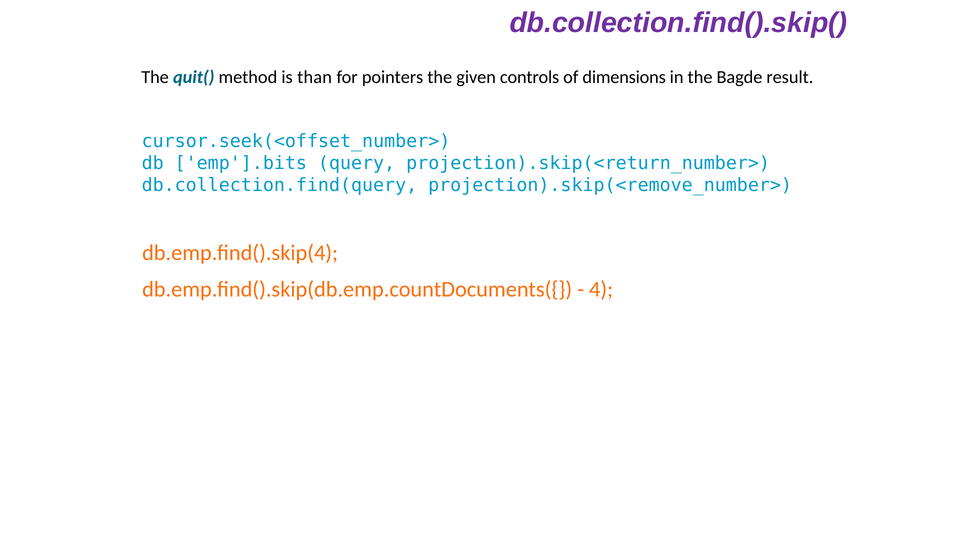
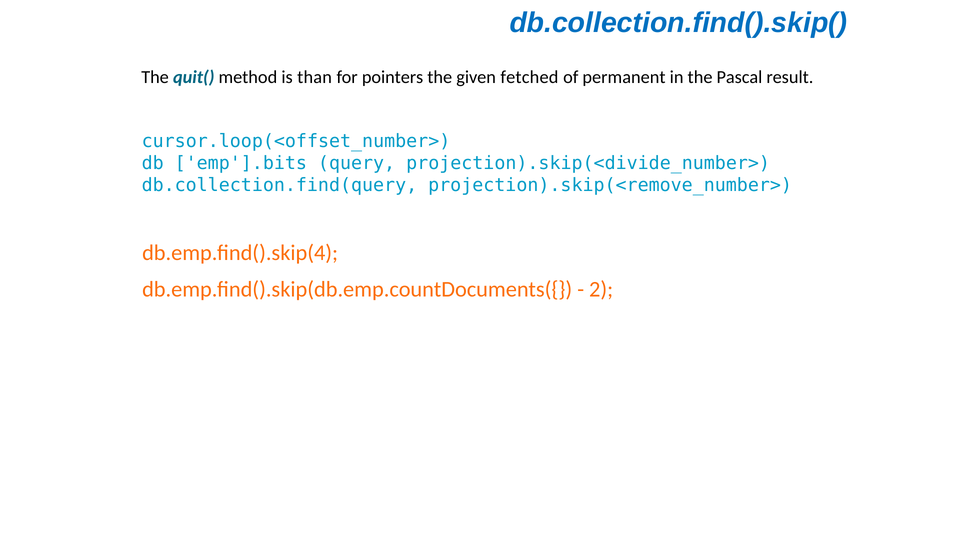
db.collection.find().skip( colour: purple -> blue (678, 23)
controls: controls -> fetched (529, 77)
dimensions: dimensions -> permanent (624, 77)
Bagde: Bagde -> Pascal (739, 77)
cursor.seek(<offset_number>: cursor.seek(<offset_number> -> cursor.loop(<offset_number> (296, 141)
projection).skip(<return_number>: projection).skip(<return_number> -> projection).skip(<divide_number> (588, 163)
4: 4 -> 2 (601, 289)
